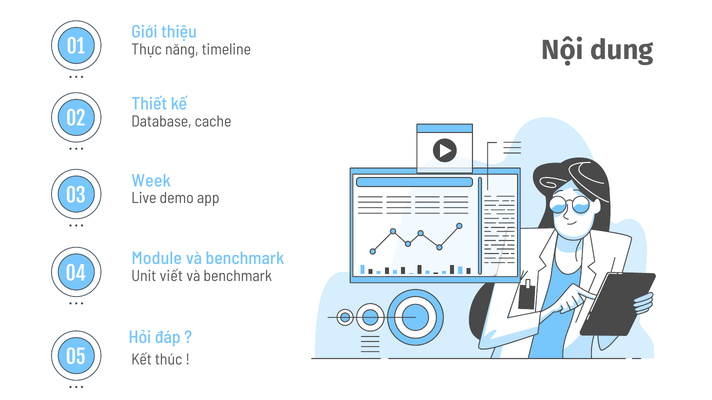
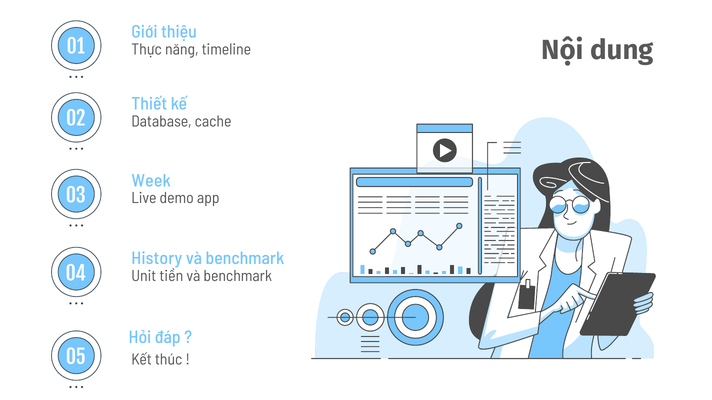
Module: Module -> History (157, 259)
viết: viết -> tiền (171, 276)
